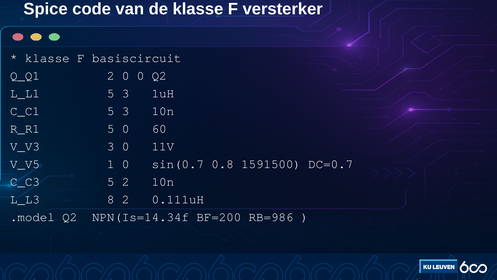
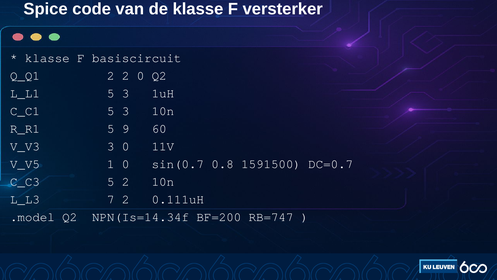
2 0: 0 -> 2 (126, 76)
5 0: 0 -> 9 (126, 129)
8: 8 -> 7 (111, 199)
RB=986: RB=986 -> RB=747 (271, 217)
